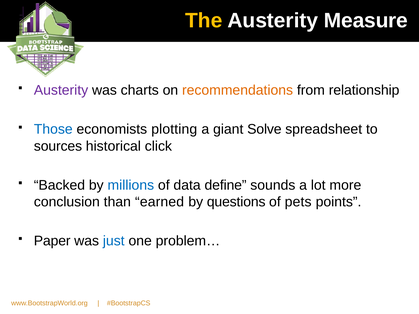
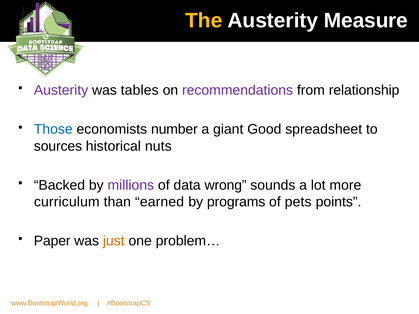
charts: charts -> tables (140, 90)
recommendations colour: orange -> purple (238, 90)
plotting: plotting -> number (174, 129)
Solve: Solve -> Good (264, 129)
click: click -> nuts (158, 146)
millions colour: blue -> purple (131, 185)
define: define -> wrong (226, 185)
conclusion: conclusion -> curriculum (67, 202)
questions: questions -> programs (236, 202)
just colour: blue -> orange (114, 241)
